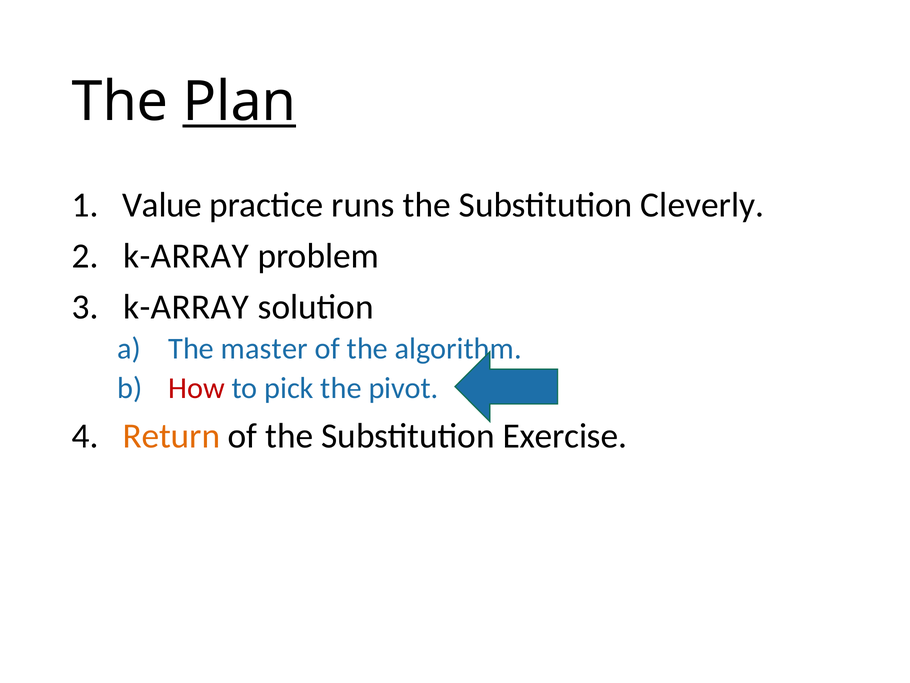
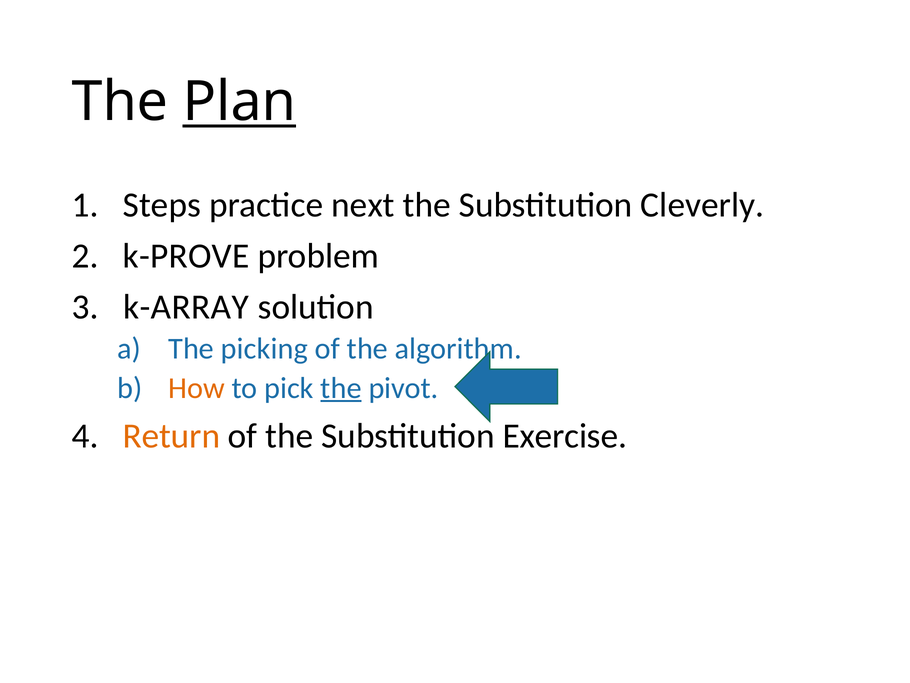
Value: Value -> Steps (162, 205)
runs: runs -> next (363, 205)
k-ARRAY: k-ARRAY -> k-PROVE (186, 256)
master: master -> picking (264, 349)
How colour: red -> orange (197, 388)
the underline: none -> present (341, 388)
